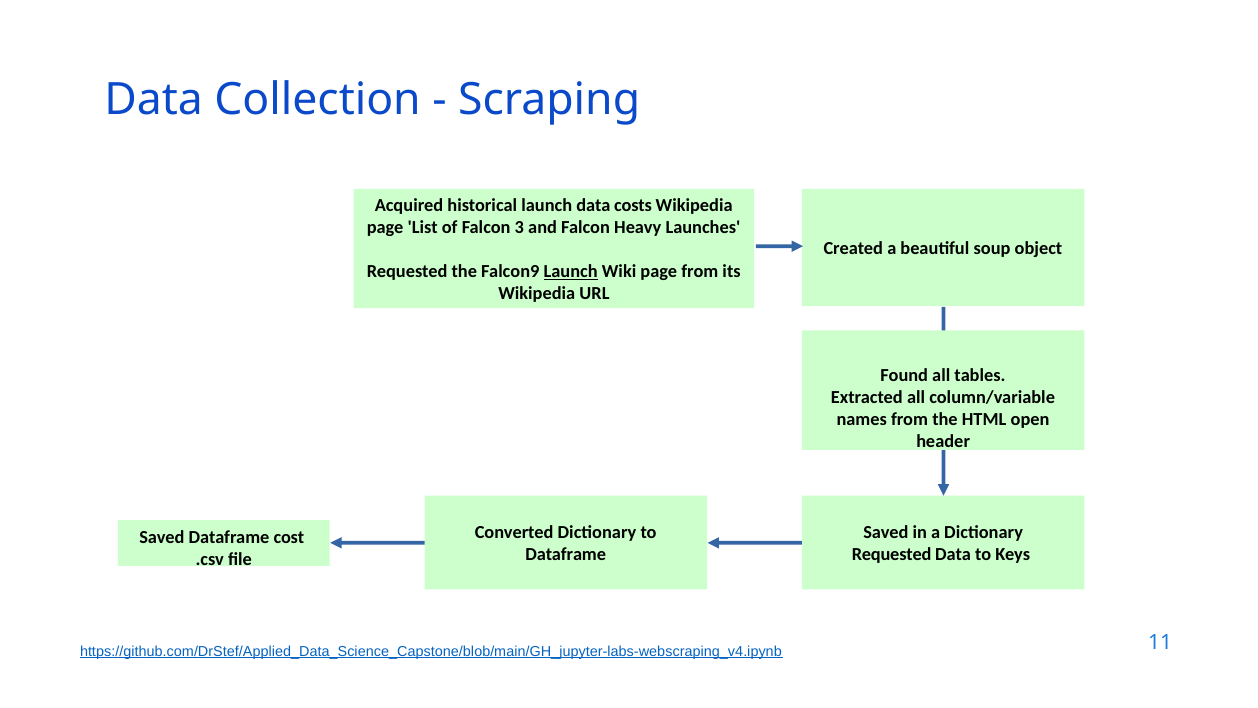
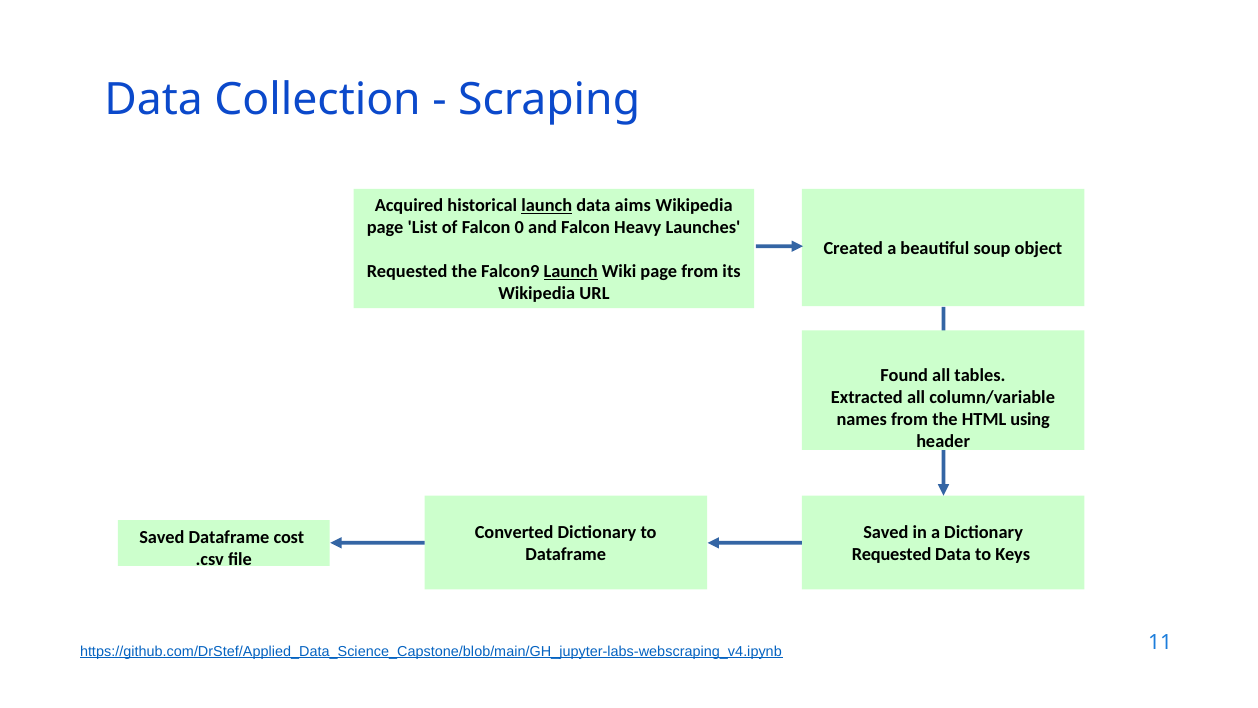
launch underline: none -> present (547, 206)
costs: costs -> aims (633, 206)
3: 3 -> 0 (519, 228)
open: open -> using (1030, 420)
